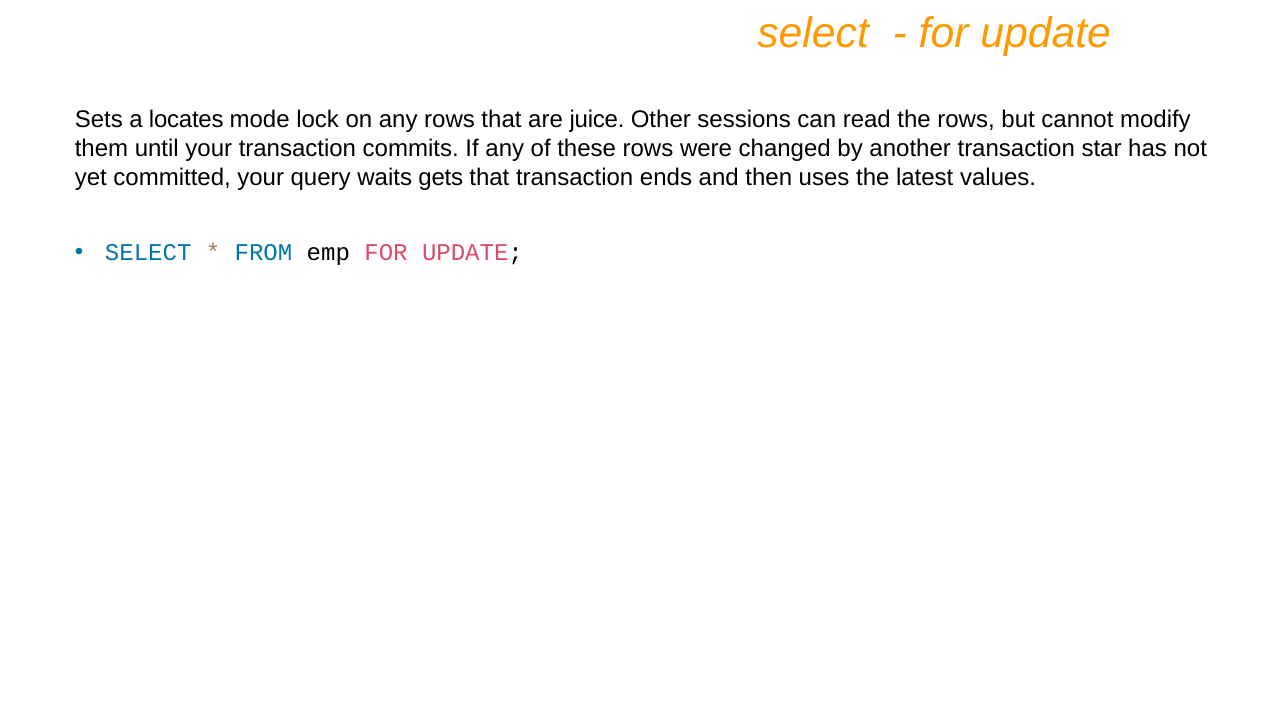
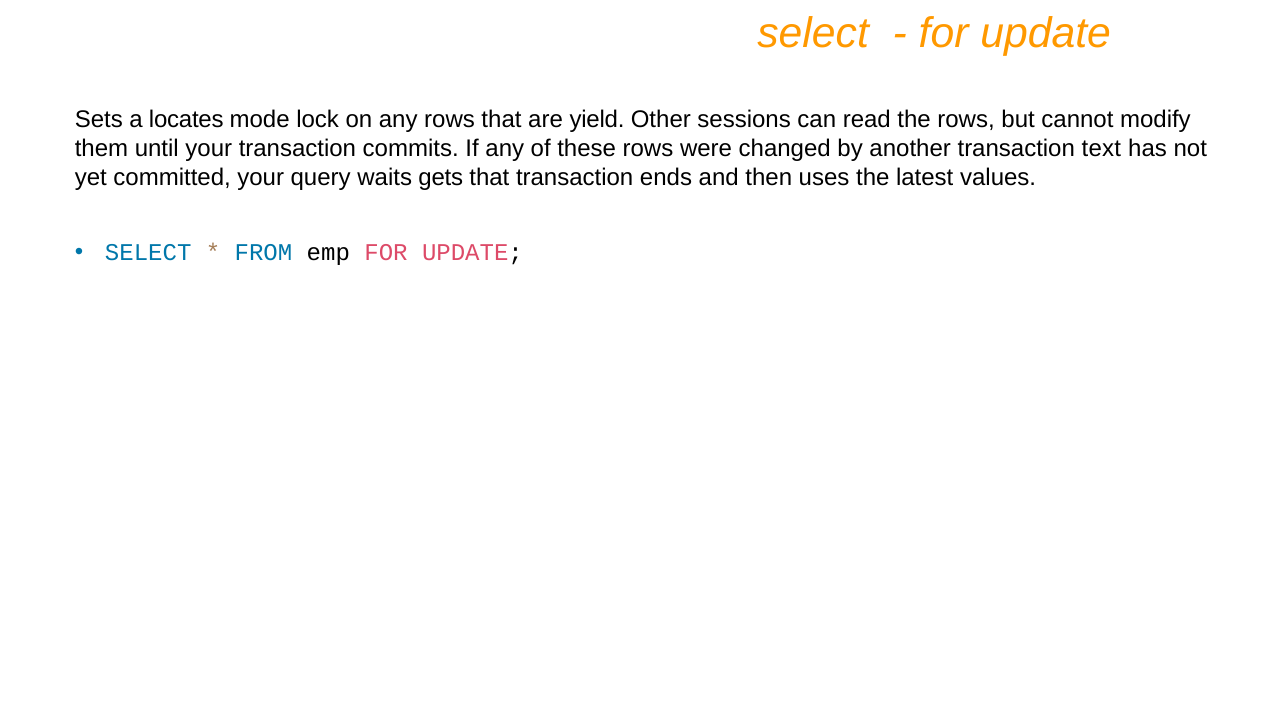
juice: juice -> yield (597, 120)
star: star -> text (1101, 148)
